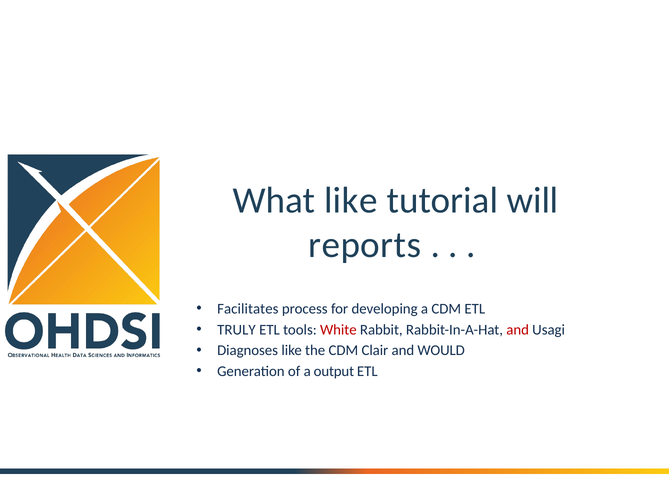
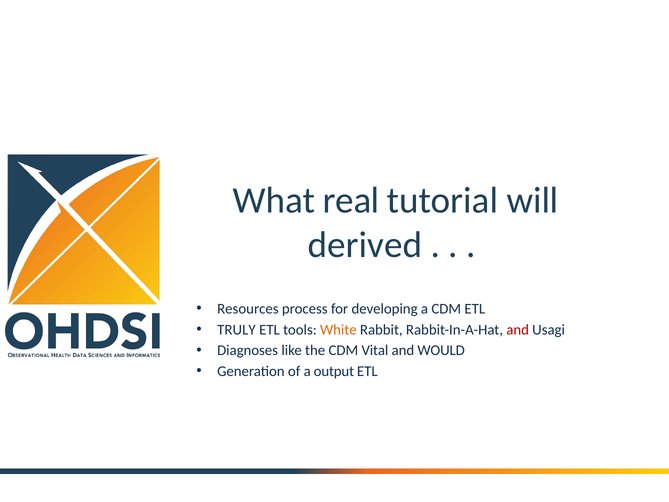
What like: like -> real (351, 200)
reports: reports -> derived (365, 245)
Facilitates: Facilitates -> Resources (248, 309)
White colour: red -> orange (338, 330)
Clair: Clair -> Vital (375, 350)
